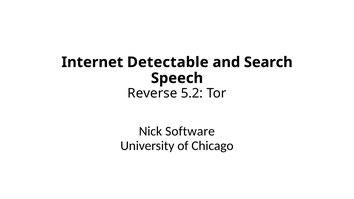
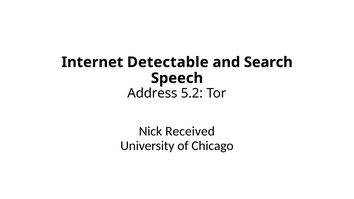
Reverse: Reverse -> Address (152, 93)
Software: Software -> Received (190, 131)
